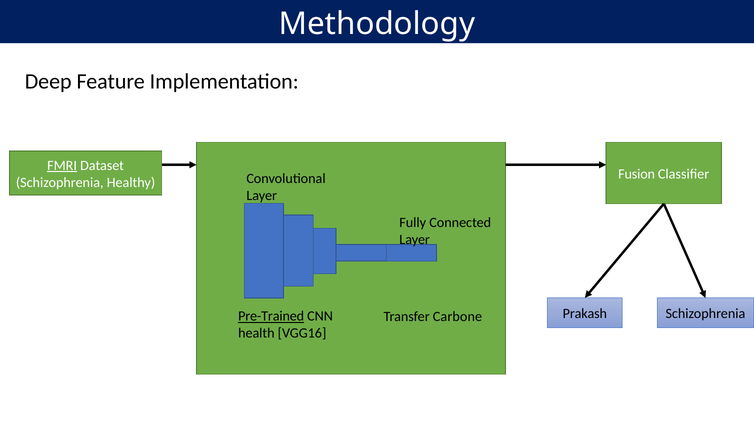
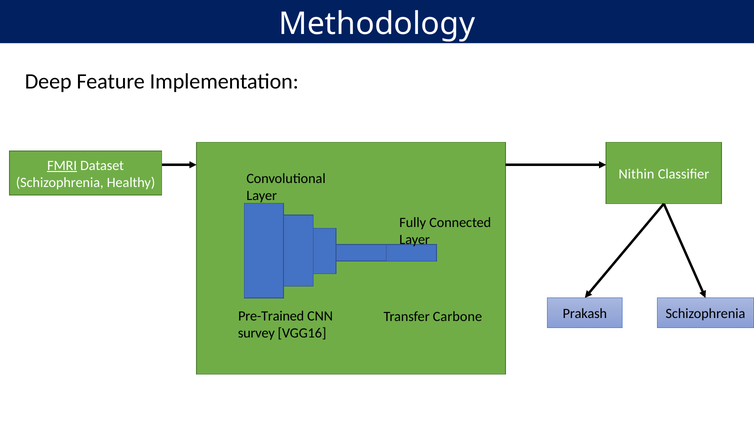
Fusion: Fusion -> Nithin (636, 174)
Pre-Trained underline: present -> none (271, 316)
health: health -> survey (256, 333)
